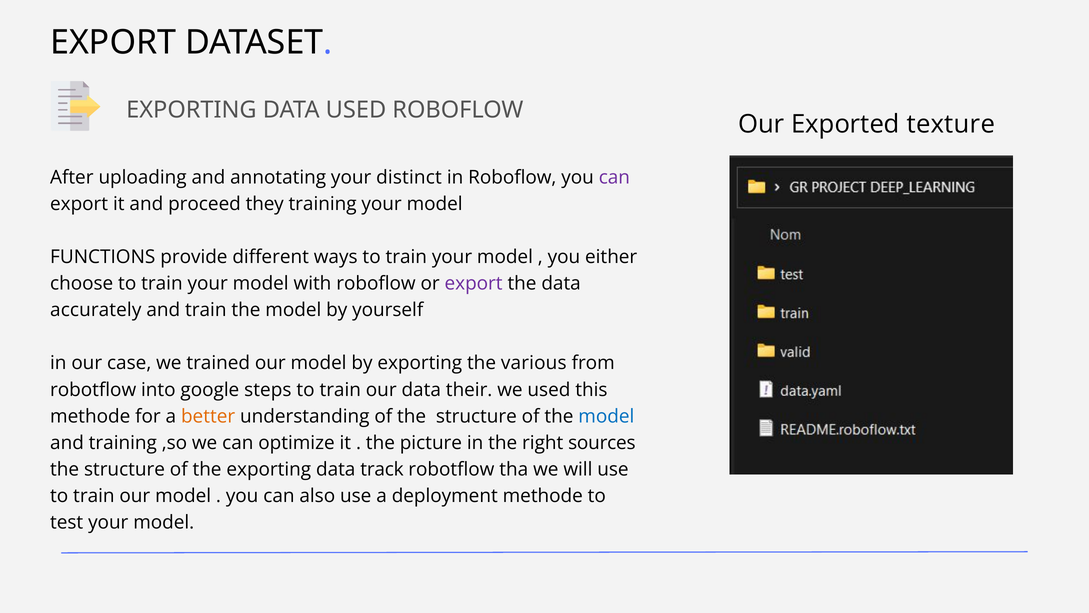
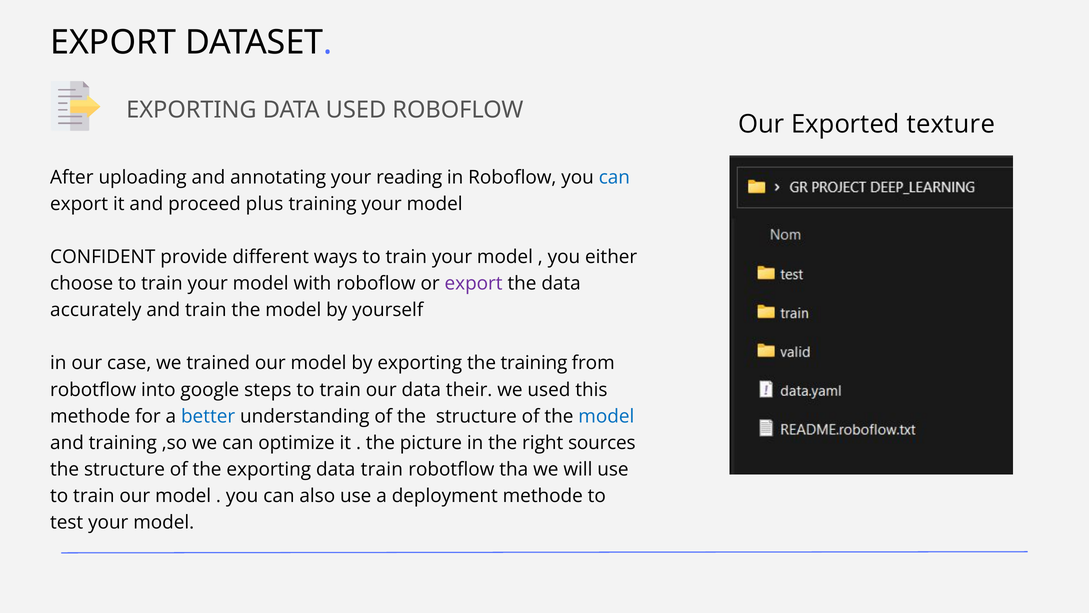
distinct: distinct -> reading (409, 177)
can colour: purple -> blue (614, 177)
they: they -> plus (265, 204)
FUNCTIONS: FUNCTIONS -> CONFIDENT (103, 257)
the various: various -> training (534, 363)
better colour: orange -> blue (208, 416)
data track: track -> train (382, 469)
